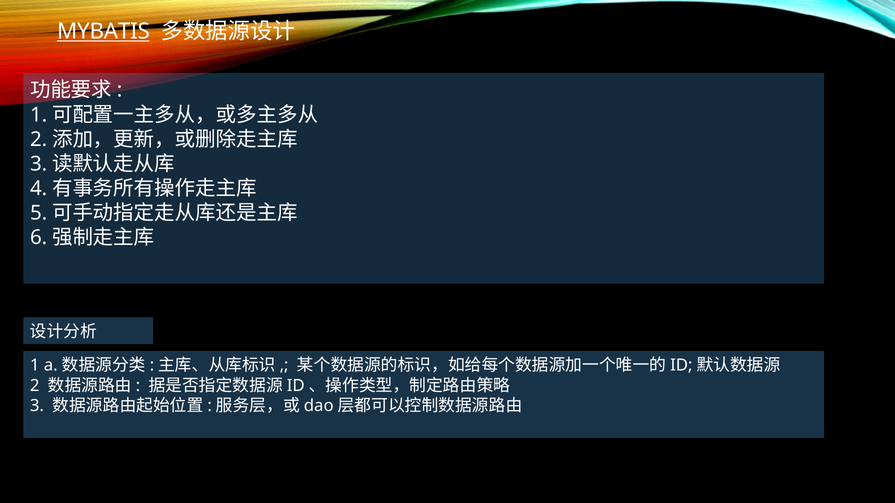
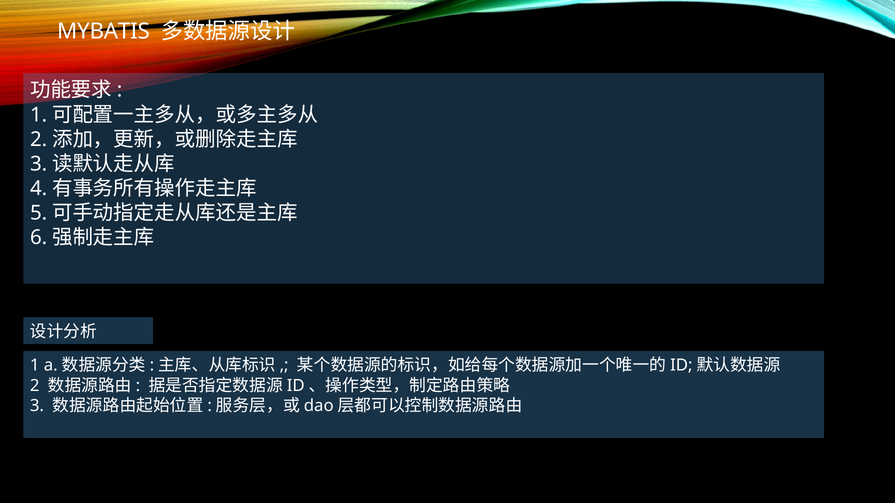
MYBATIS underline: present -> none (103, 31)
